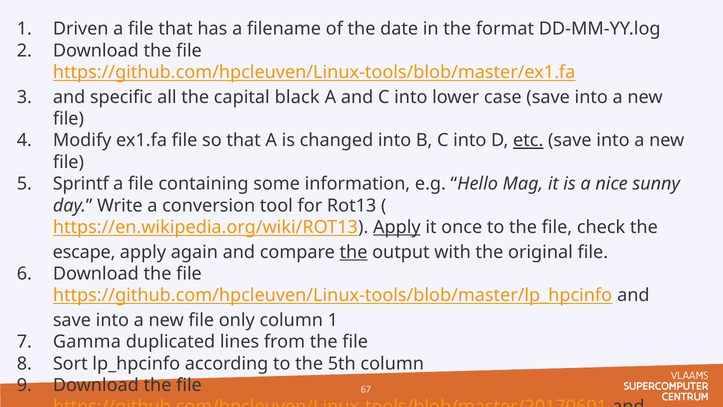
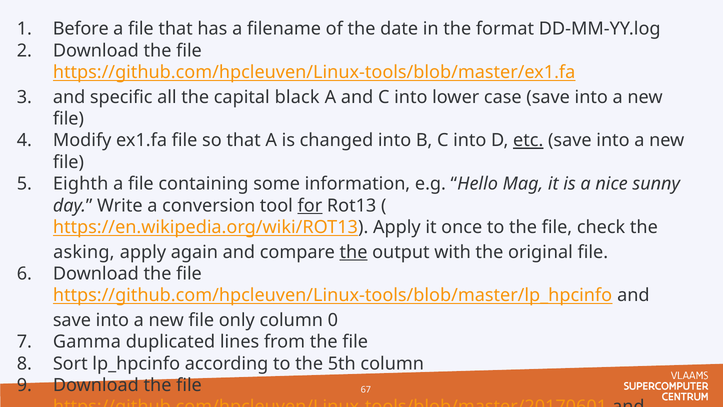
Driven: Driven -> Before (81, 29)
Sprintf: Sprintf -> Eighth (81, 184)
for underline: none -> present (310, 205)
Apply underline: present -> none (397, 227)
escape: escape -> asking (84, 252)
column 1: 1 -> 0 (333, 320)
